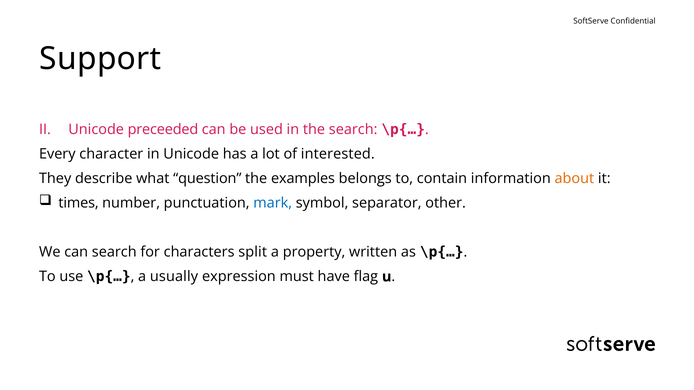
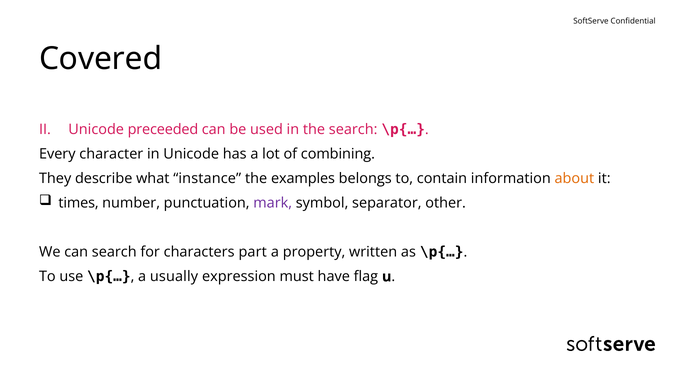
Support: Support -> Covered (101, 59)
interested: interested -> combining (338, 154)
question: question -> instance (207, 179)
mark colour: blue -> purple (273, 203)
split: split -> part (253, 252)
